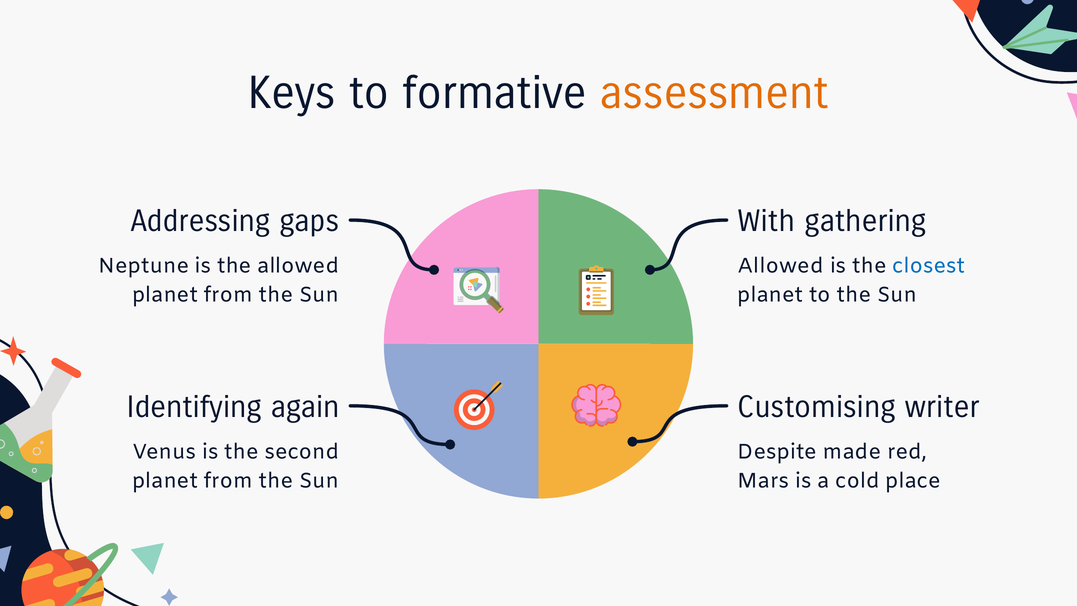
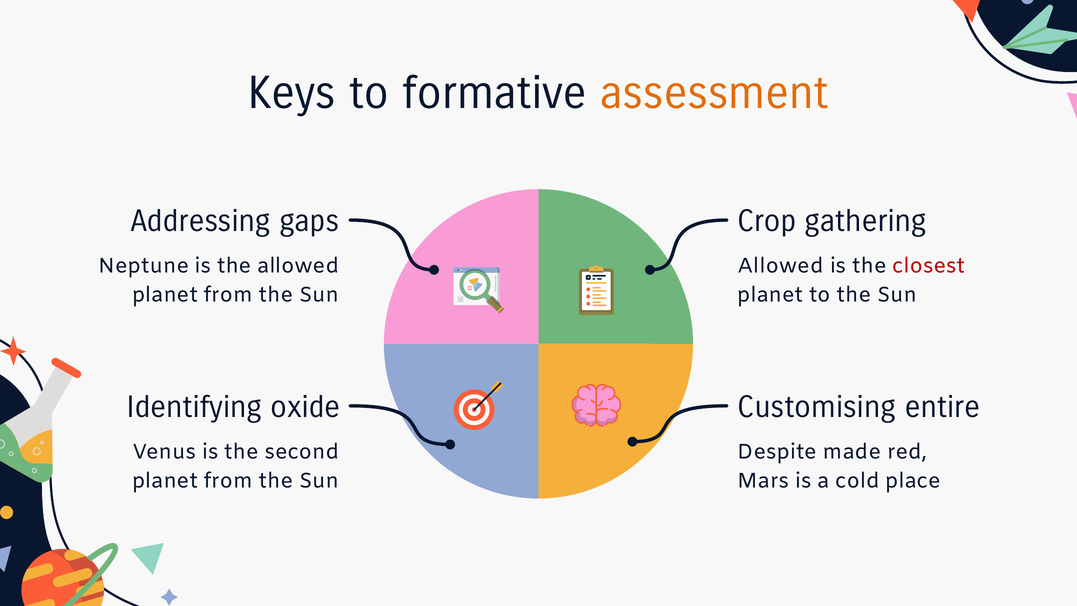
With: With -> Crop (767, 221)
closest colour: blue -> red (929, 266)
again: again -> oxide (305, 407)
writer: writer -> entire (942, 407)
